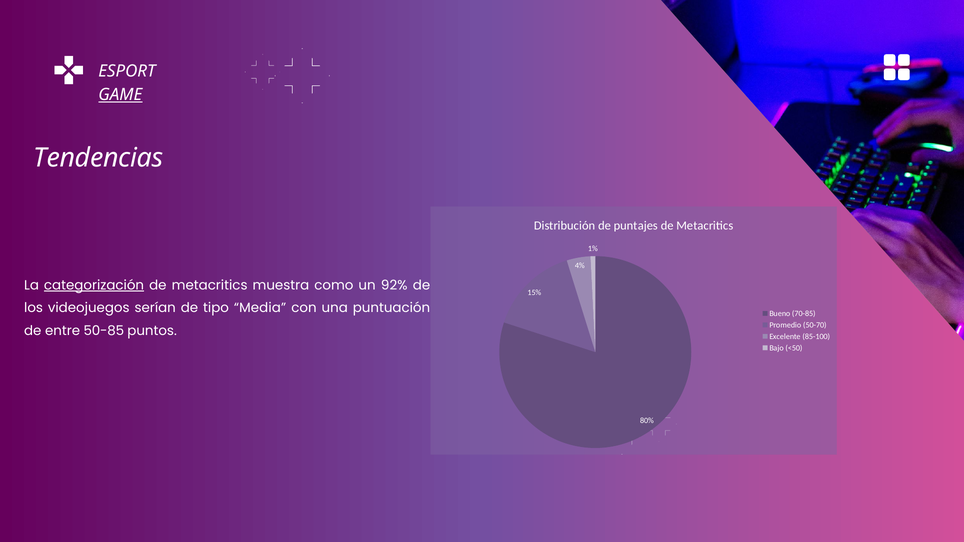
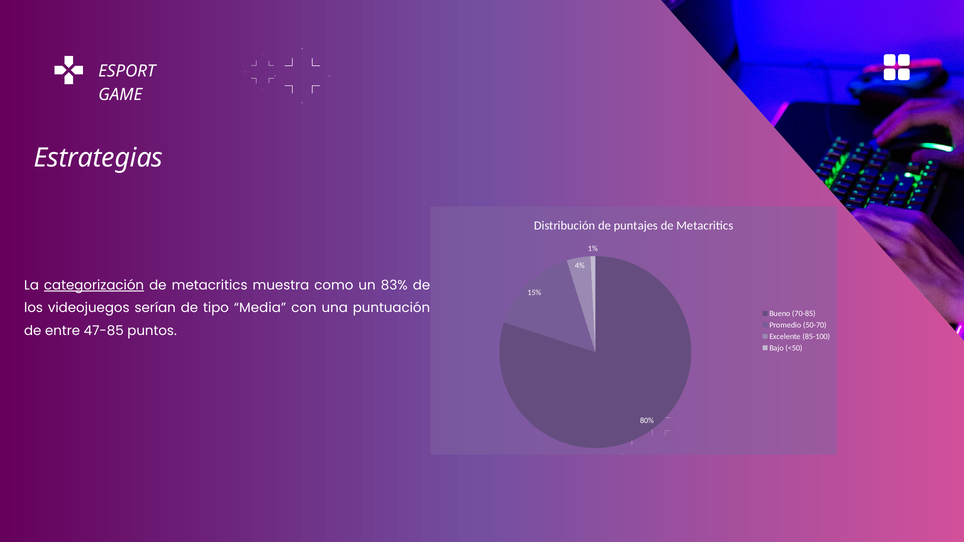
GAME underline: present -> none (120, 95)
Tendencias: Tendencias -> Estrategias (98, 158)
92%: 92% -> 83% (394, 285)
50-85: 50-85 -> 47-85 (104, 331)
